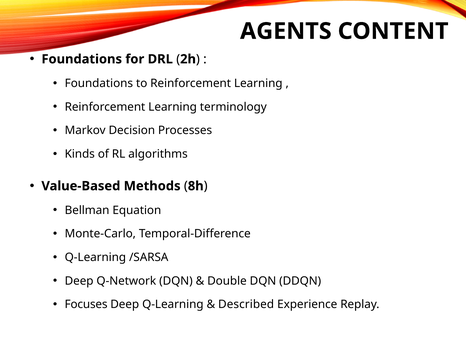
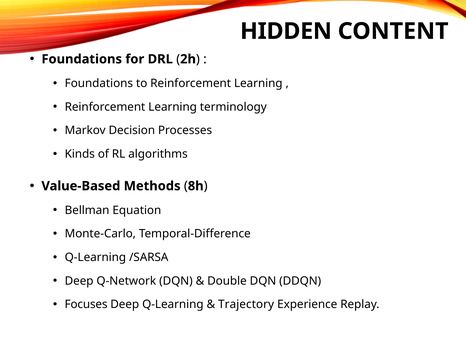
AGENTS: AGENTS -> HIDDEN (286, 31)
Described: Described -> Trajectory (246, 305)
